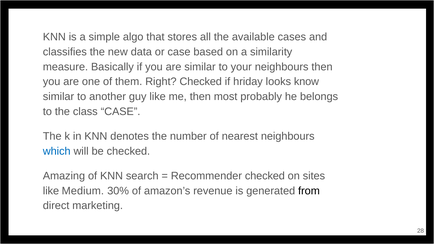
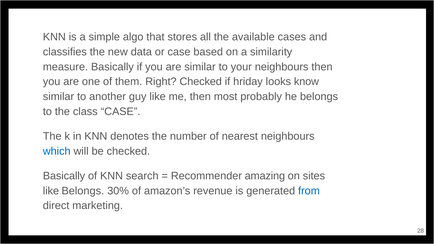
Amazing: Amazing -> Basically (64, 176)
Recommender checked: checked -> amazing (265, 176)
like Medium: Medium -> Belongs (83, 191)
from colour: black -> blue (309, 191)
